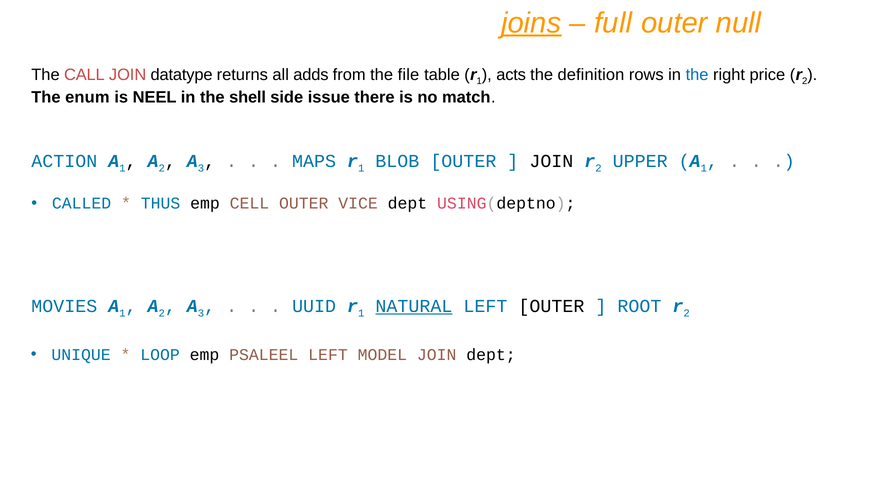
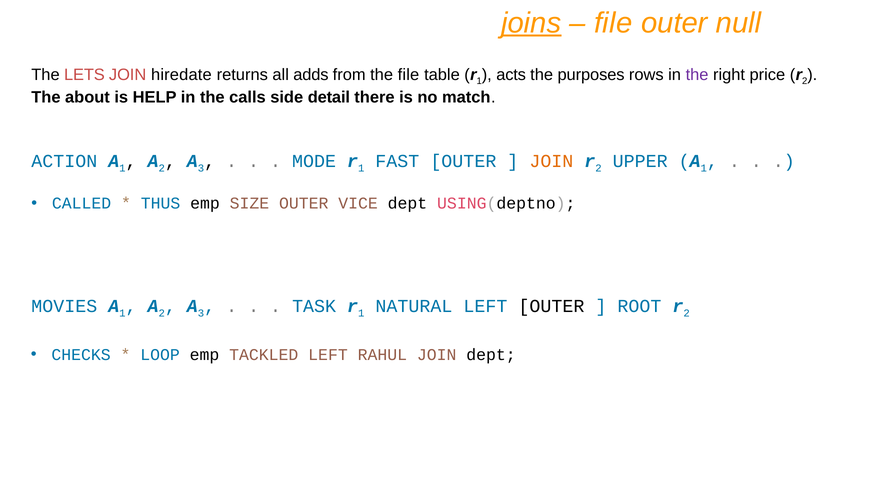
full: full -> file (613, 23)
CALL: CALL -> LETS (84, 75)
datatype: datatype -> hiredate (181, 75)
definition: definition -> purposes (591, 75)
the colour: blue -> purple (697, 75)
enum: enum -> about (87, 97)
NEEL: NEEL -> HELP (155, 97)
shell: shell -> calls (247, 97)
issue: issue -> detail (329, 97)
MAPS: MAPS -> MODE (314, 161)
BLOB: BLOB -> FAST (397, 161)
JOIN colour: black -> orange (551, 161)
CELL: CELL -> SIZE (249, 203)
UUID: UUID -> TASK (314, 306)
NATURAL underline: present -> none (414, 306)
UNIQUE: UNIQUE -> CHECKS (81, 355)
PSALEEL: PSALEEL -> TACKLED (264, 355)
MODEL: MODEL -> RAHUL (382, 355)
